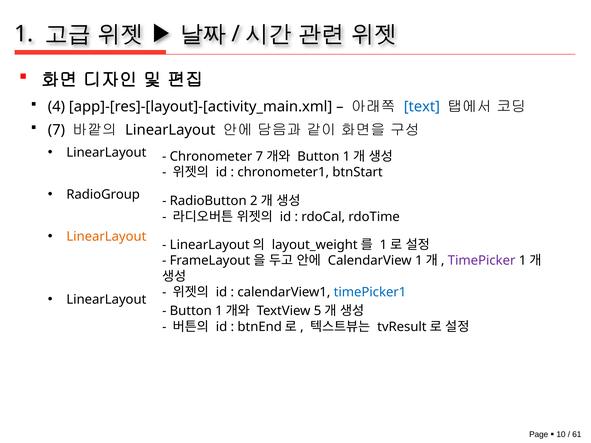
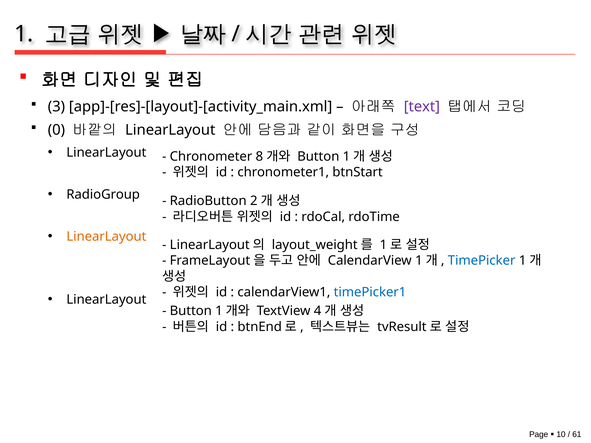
4: 4 -> 3 (56, 107)
text colour: blue -> purple (422, 107)
7: 7 -> 0 (56, 130)
Chronometer 7: 7 -> 8 (259, 157)
TimePicker colour: purple -> blue (482, 261)
5: 5 -> 4 (318, 311)
